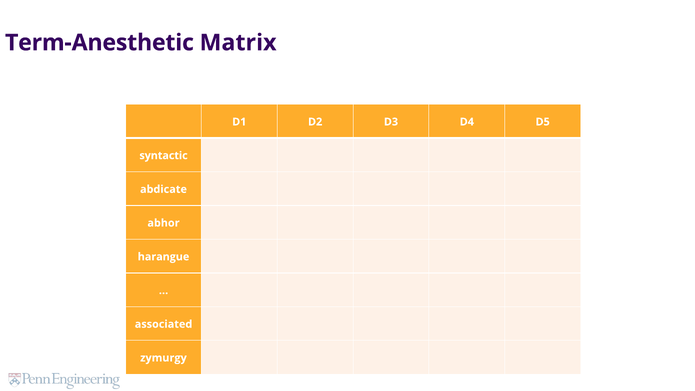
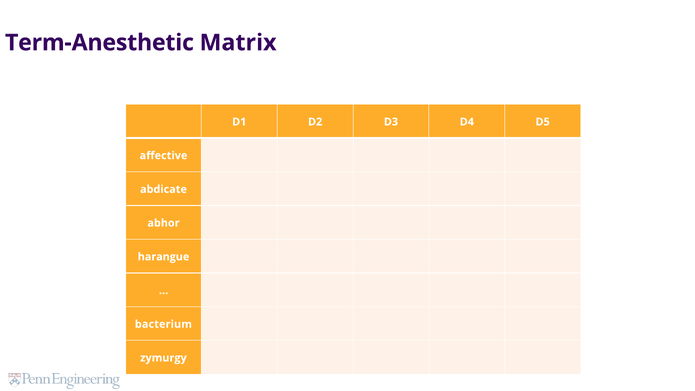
syntactic: syntactic -> affective (163, 156)
associated: associated -> bacterium (163, 324)
